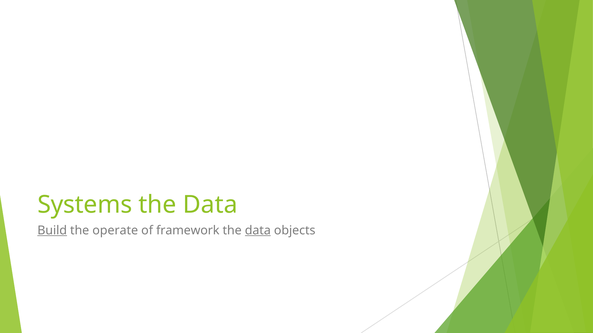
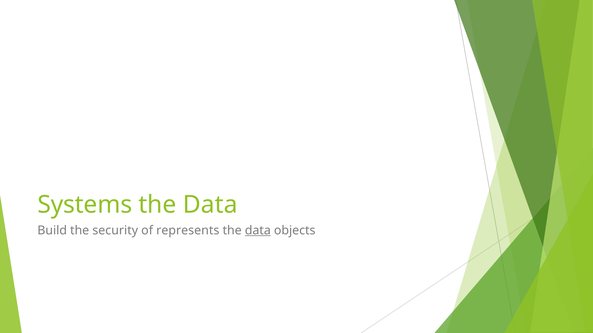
Build underline: present -> none (52, 231)
operate: operate -> security (115, 231)
framework: framework -> represents (188, 231)
